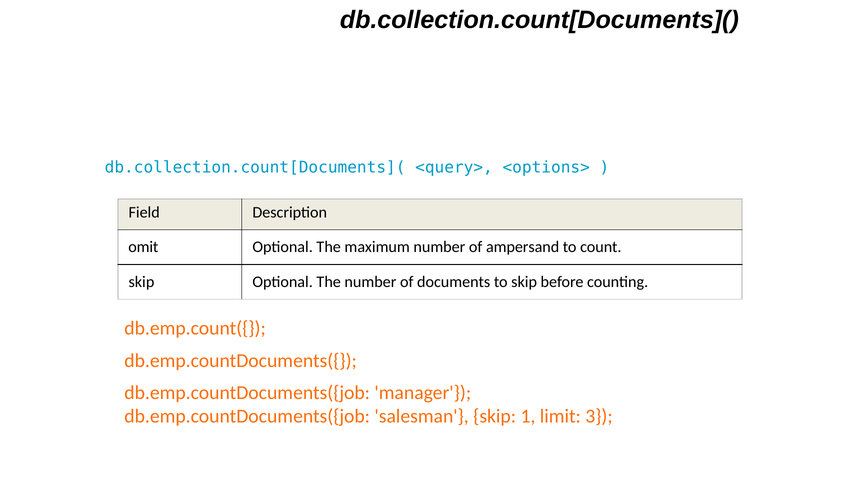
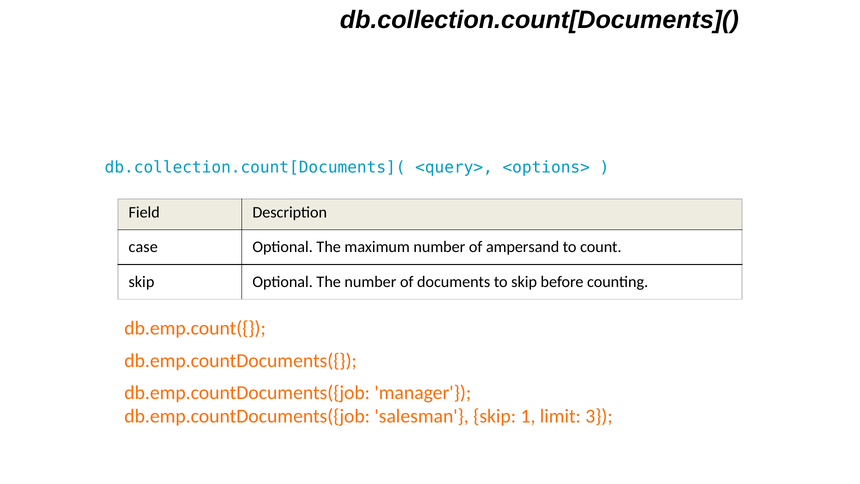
omit: omit -> case (143, 247)
